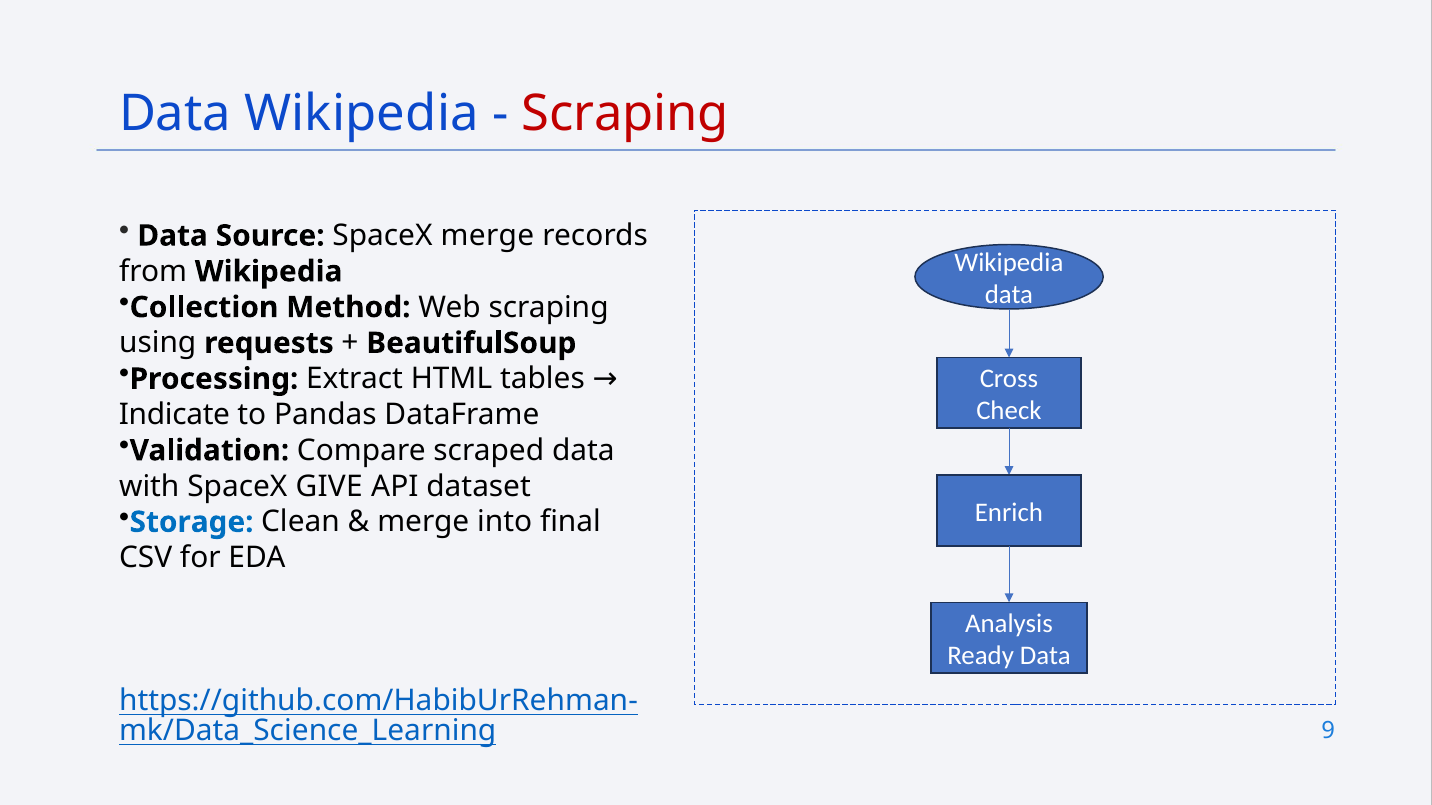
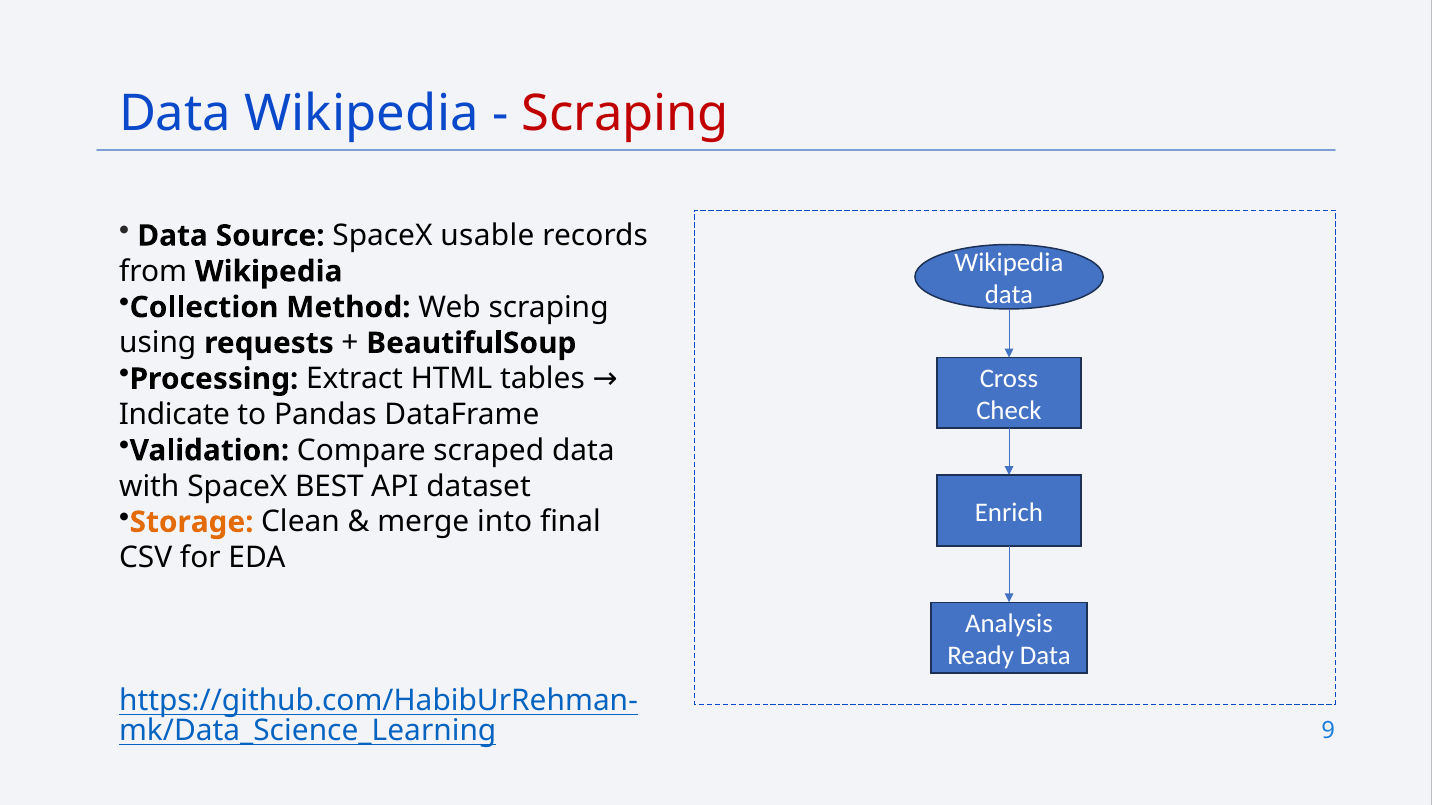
SpaceX merge: merge -> usable (487, 236)
GIVE: GIVE -> BEST (329, 487)
Storage colour: blue -> orange (192, 522)
